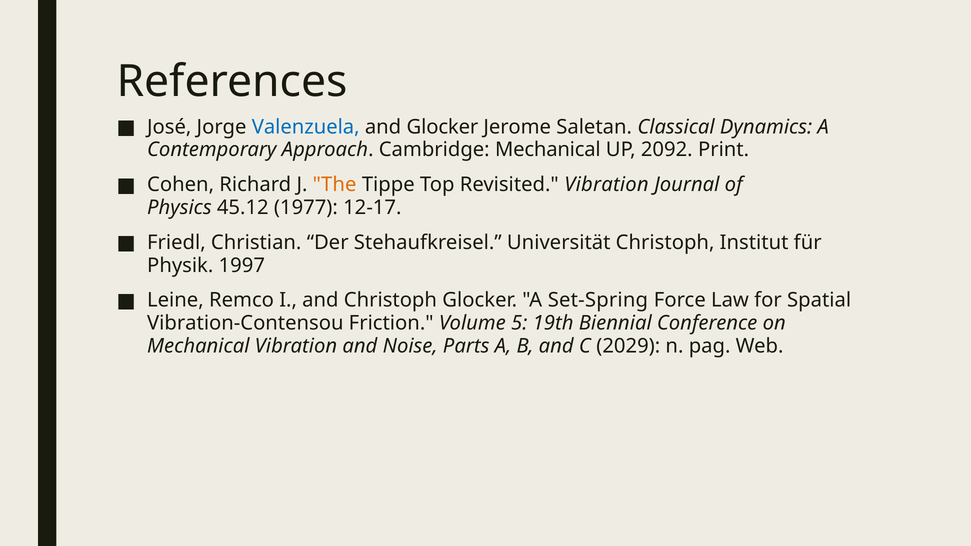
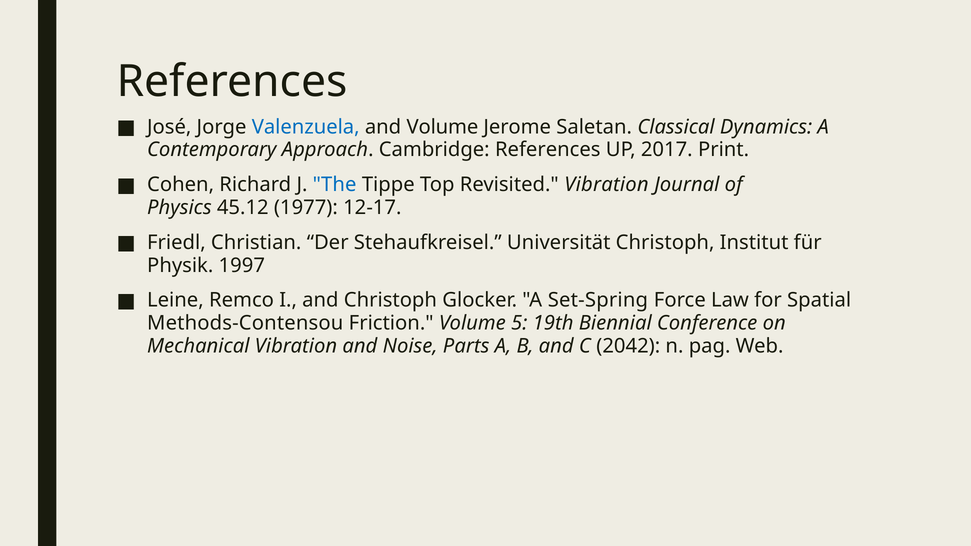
and Glocker: Glocker -> Volume (442, 127)
Cambridge Mechanical: Mechanical -> References (548, 150)
2092: 2092 -> 2017 (667, 150)
The colour: orange -> blue (335, 185)
Vibration-Contensou: Vibration-Contensou -> Methods-Contensou (245, 323)
2029: 2029 -> 2042 (628, 346)
